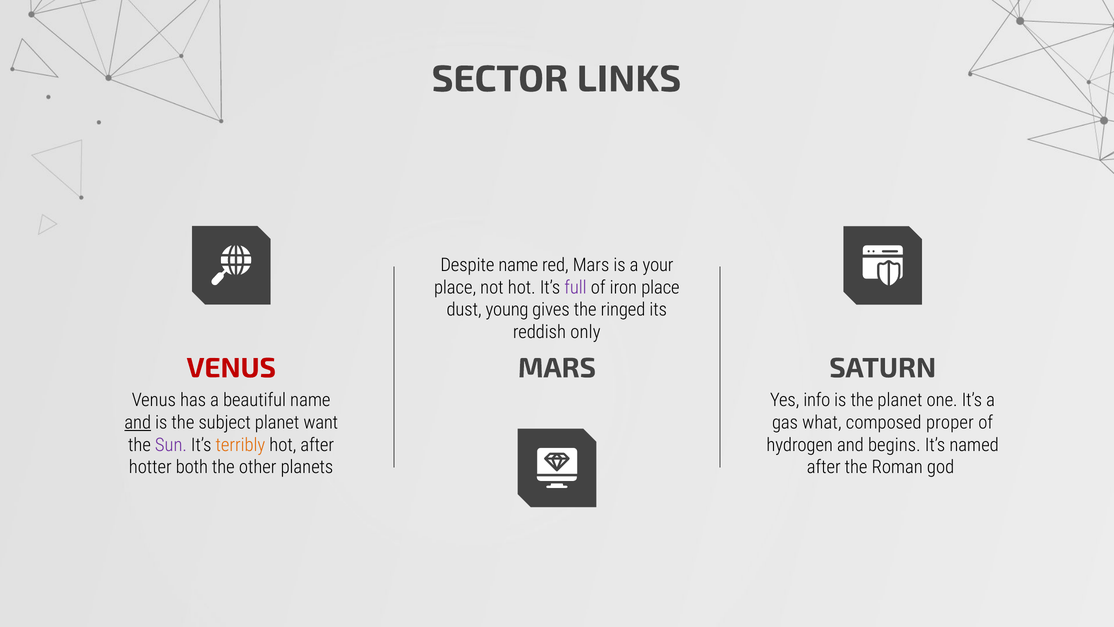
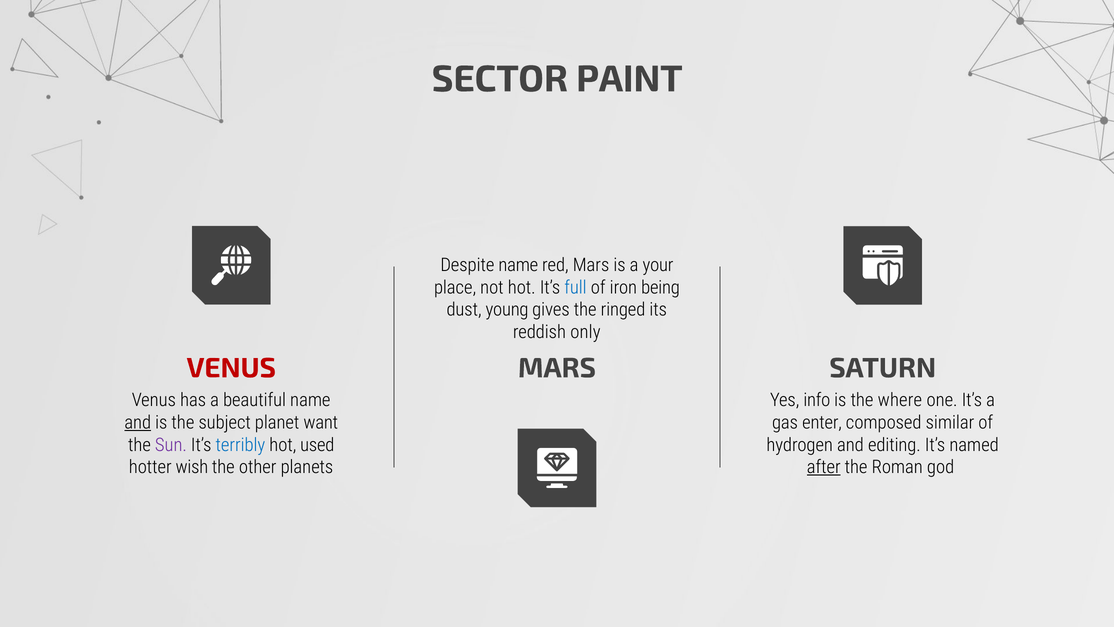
LINKS: LINKS -> PAINT (629, 79)
full colour: purple -> blue (575, 287)
iron place: place -> being (661, 287)
the planet: planet -> where (900, 400)
what: what -> enter (822, 422)
proper: proper -> similar (950, 422)
terribly colour: orange -> blue (240, 445)
hot after: after -> used (317, 445)
begins: begins -> editing (894, 445)
both: both -> wish (192, 467)
after underline: none -> present (824, 467)
